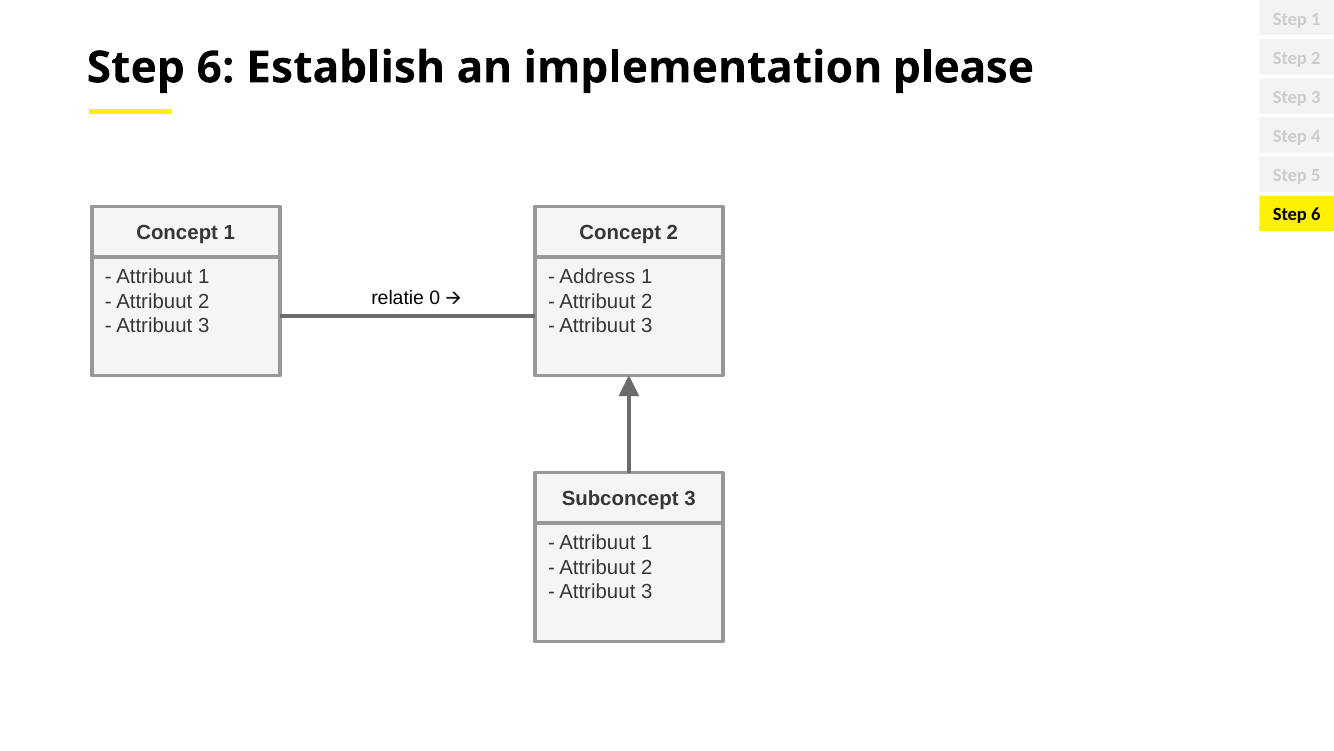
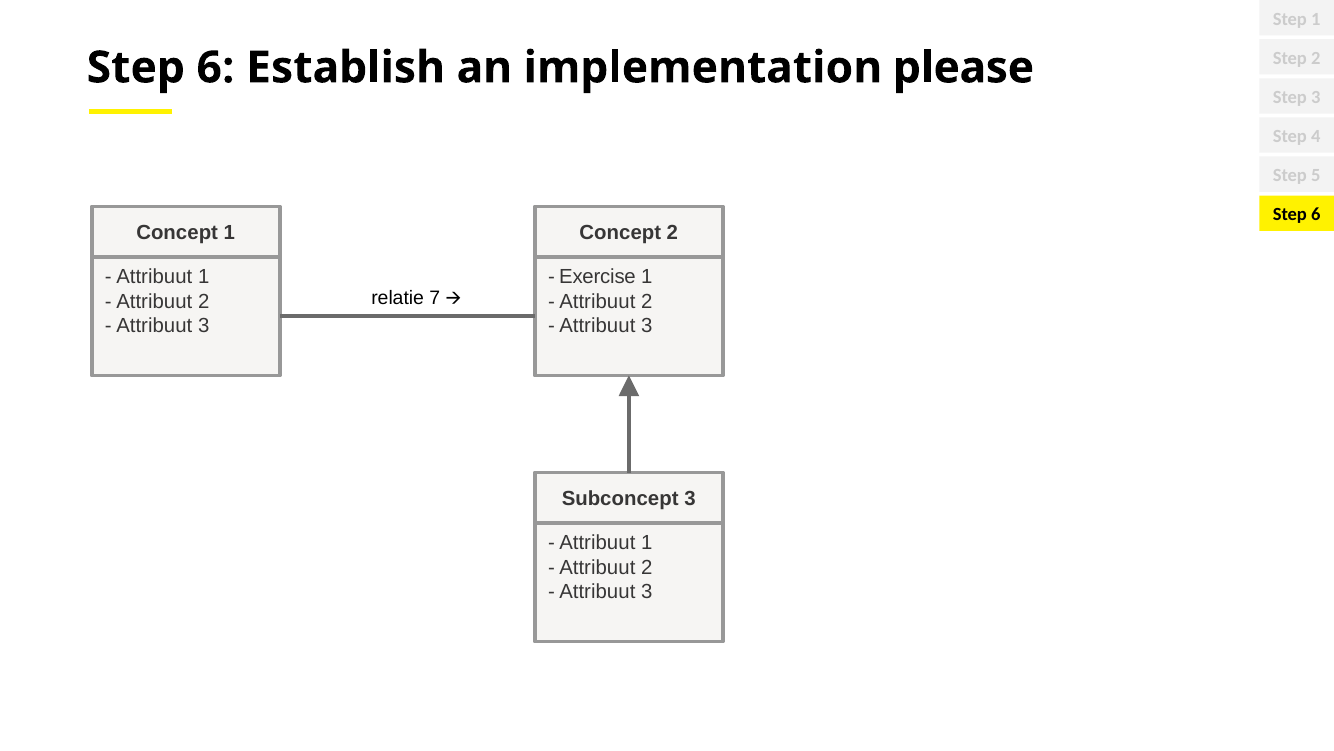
Address: Address -> Exercise (597, 277)
0: 0 -> 7 (435, 298)
